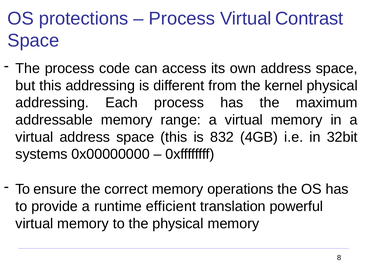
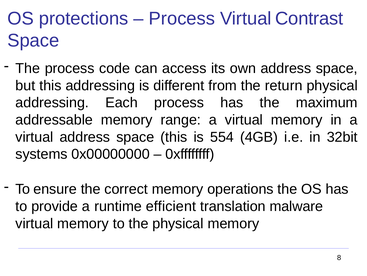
kernel: kernel -> return (284, 85)
832: 832 -> 554 (222, 137)
powerful: powerful -> malware (296, 206)
